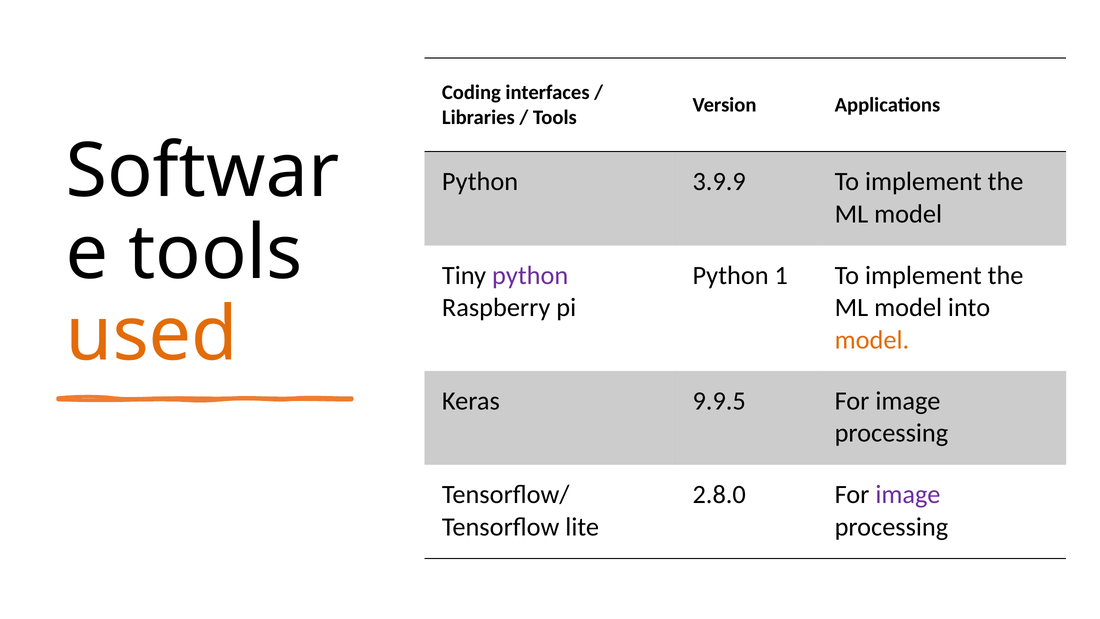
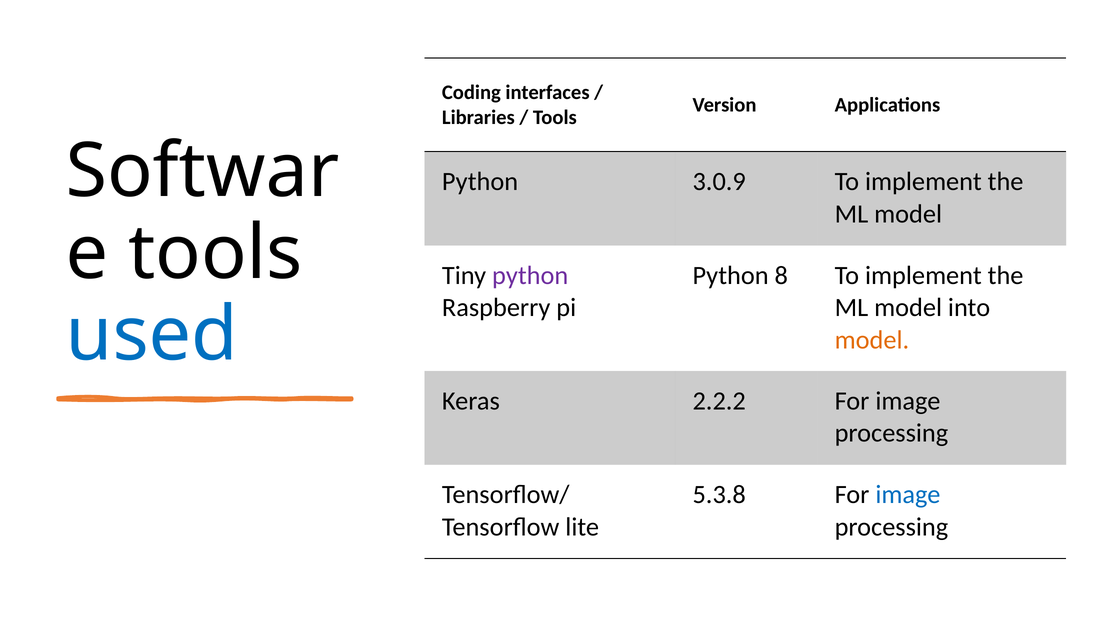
3.9.9: 3.9.9 -> 3.0.9 (719, 182)
1: 1 -> 8 (781, 275)
used colour: orange -> blue (152, 335)
9.9.5: 9.9.5 -> 2.2.2 (719, 401)
2.8.0: 2.8.0 -> 5.3.8 (719, 495)
image colour: purple -> blue (908, 495)
